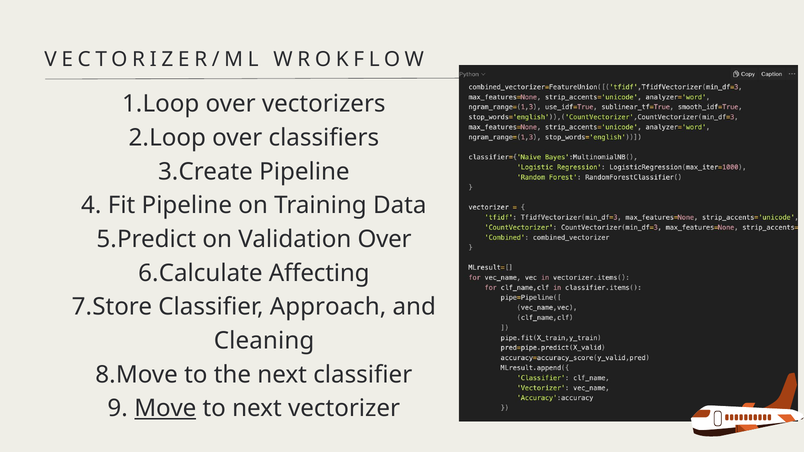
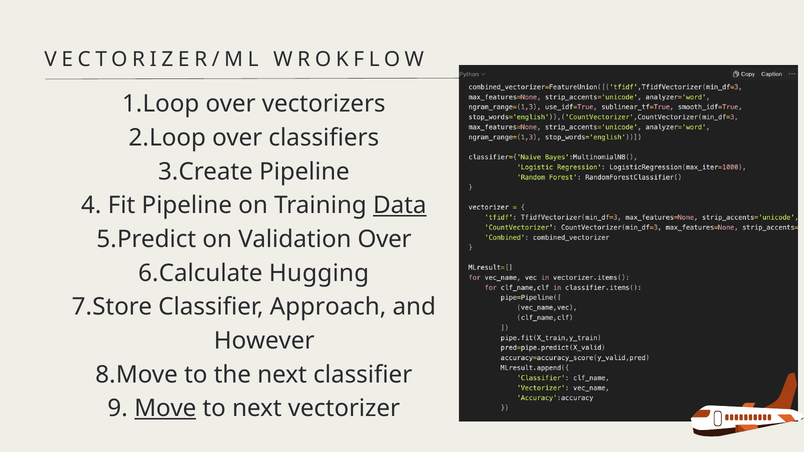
Data underline: none -> present (400, 206)
Affecting: Affecting -> Hugging (319, 273)
Cleaning: Cleaning -> However (264, 341)
